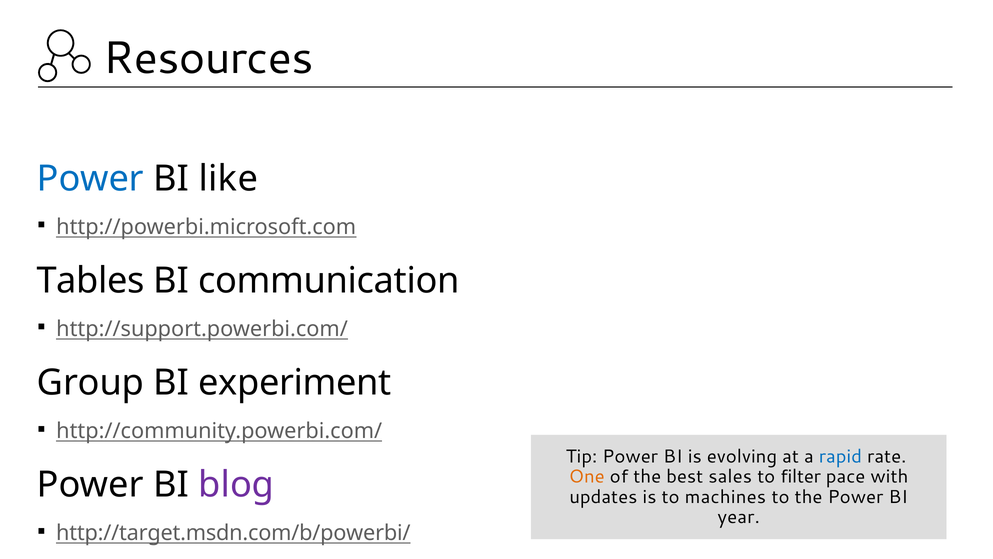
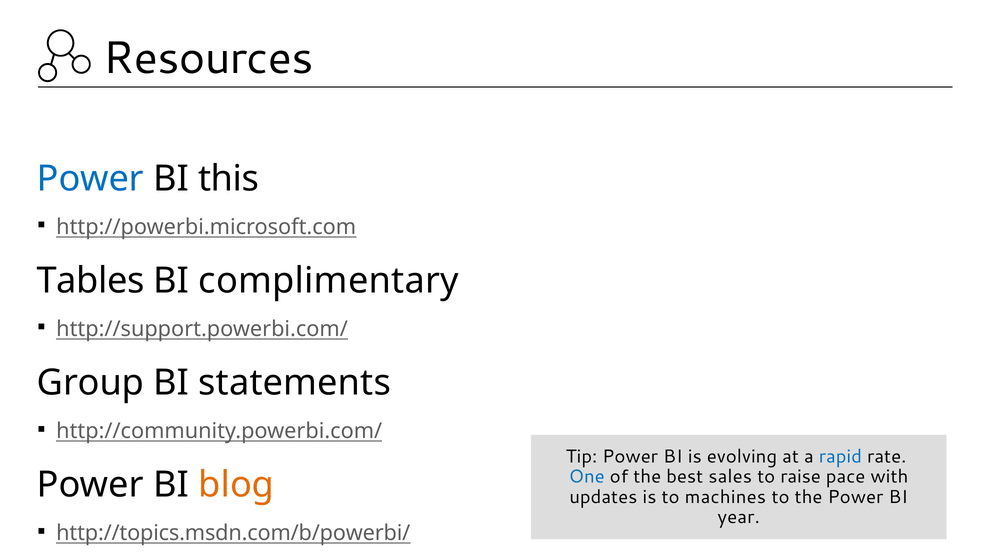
like: like -> this (229, 179)
communication: communication -> complimentary (329, 281)
experiment: experiment -> statements (295, 383)
One colour: orange -> blue (587, 476)
filter: filter -> raise (801, 476)
blog colour: purple -> orange (236, 485)
http://target.msdn.com/b/powerbi/: http://target.msdn.com/b/powerbi/ -> http://topics.msdn.com/b/powerbi/ (233, 533)
